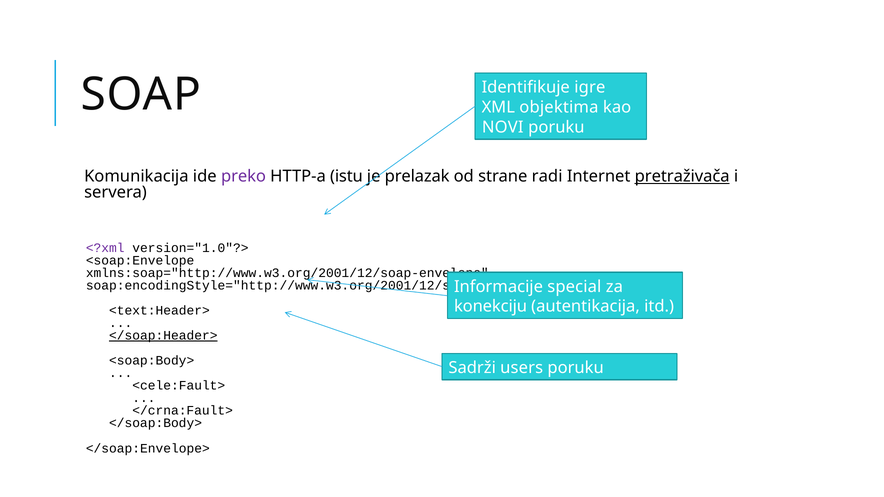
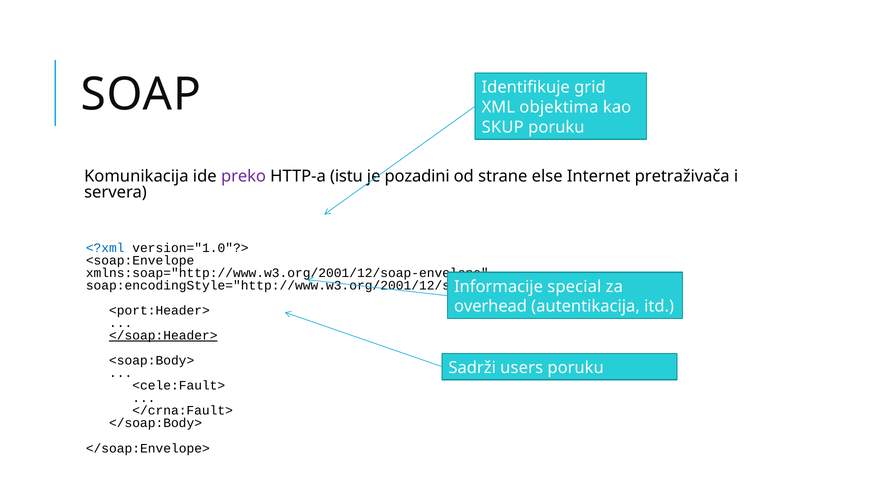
igre: igre -> grid (590, 88)
NOVI: NOVI -> SKUP (503, 127)
prelazak: prelazak -> pozadini (417, 176)
radi: radi -> else (547, 176)
pretraživača underline: present -> none (682, 176)
<?xml colour: purple -> blue (105, 248)
konekciju: konekciju -> overhead (491, 307)
<text:Header>: <text:Header> -> <port:Header> (159, 311)
